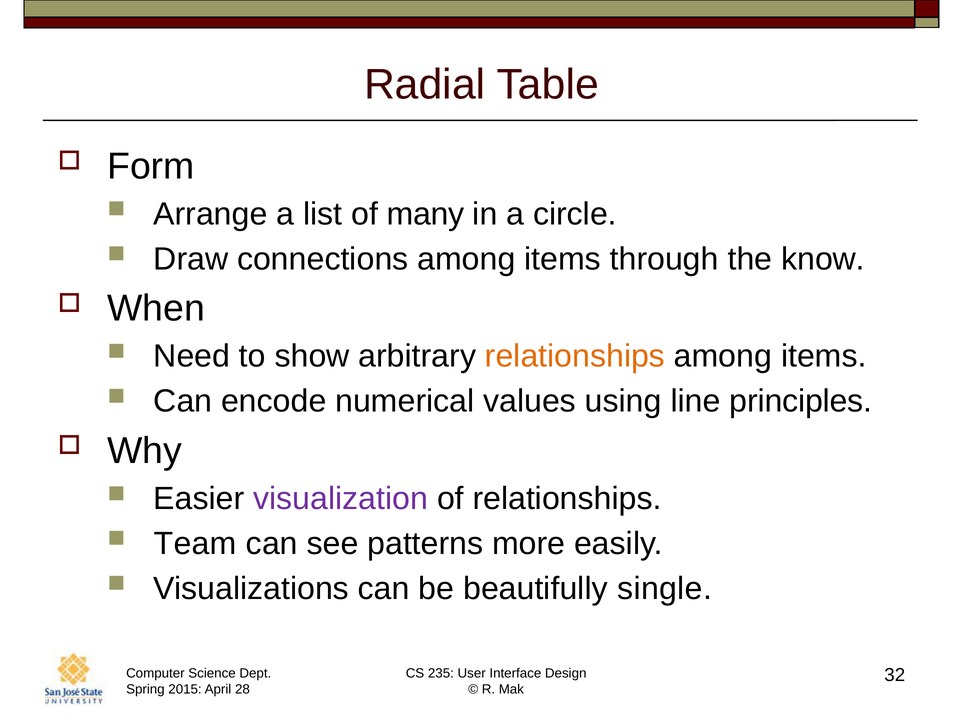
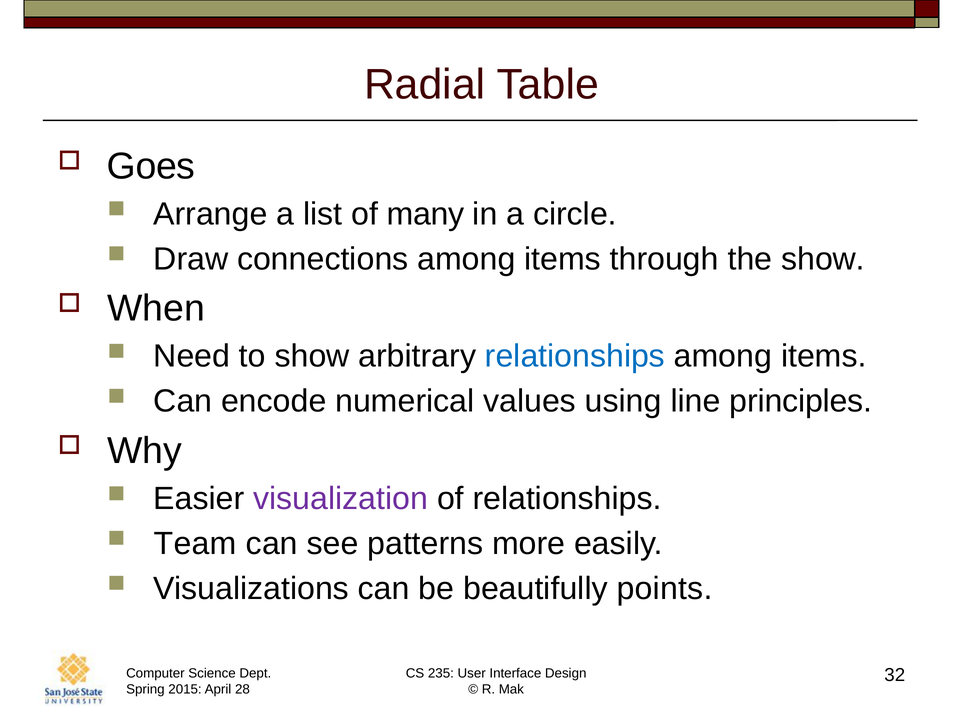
Form: Form -> Goes (151, 166)
the know: know -> show (823, 259)
relationships colour: orange -> blue (575, 356)
single: single -> points (665, 589)
